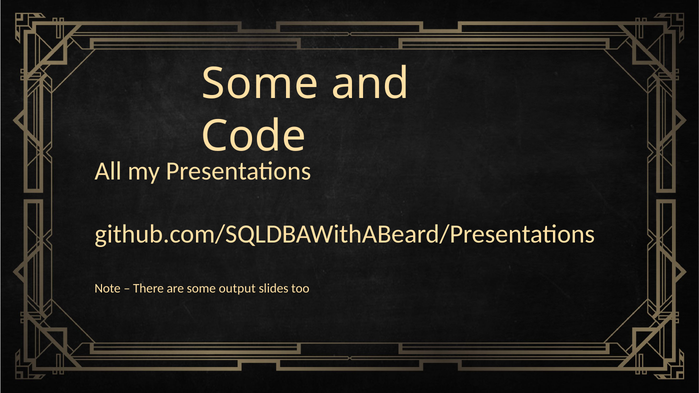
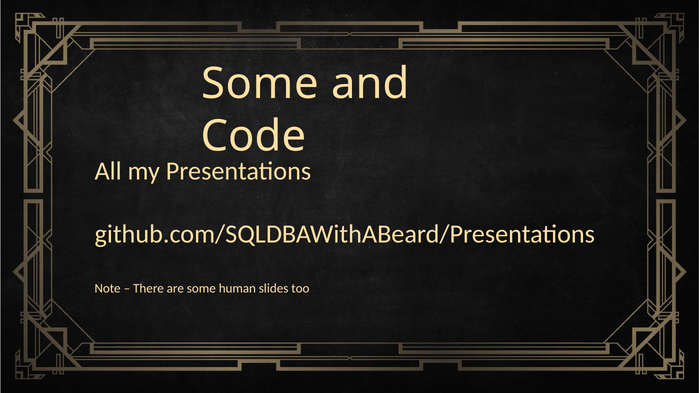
output: output -> human (237, 288)
